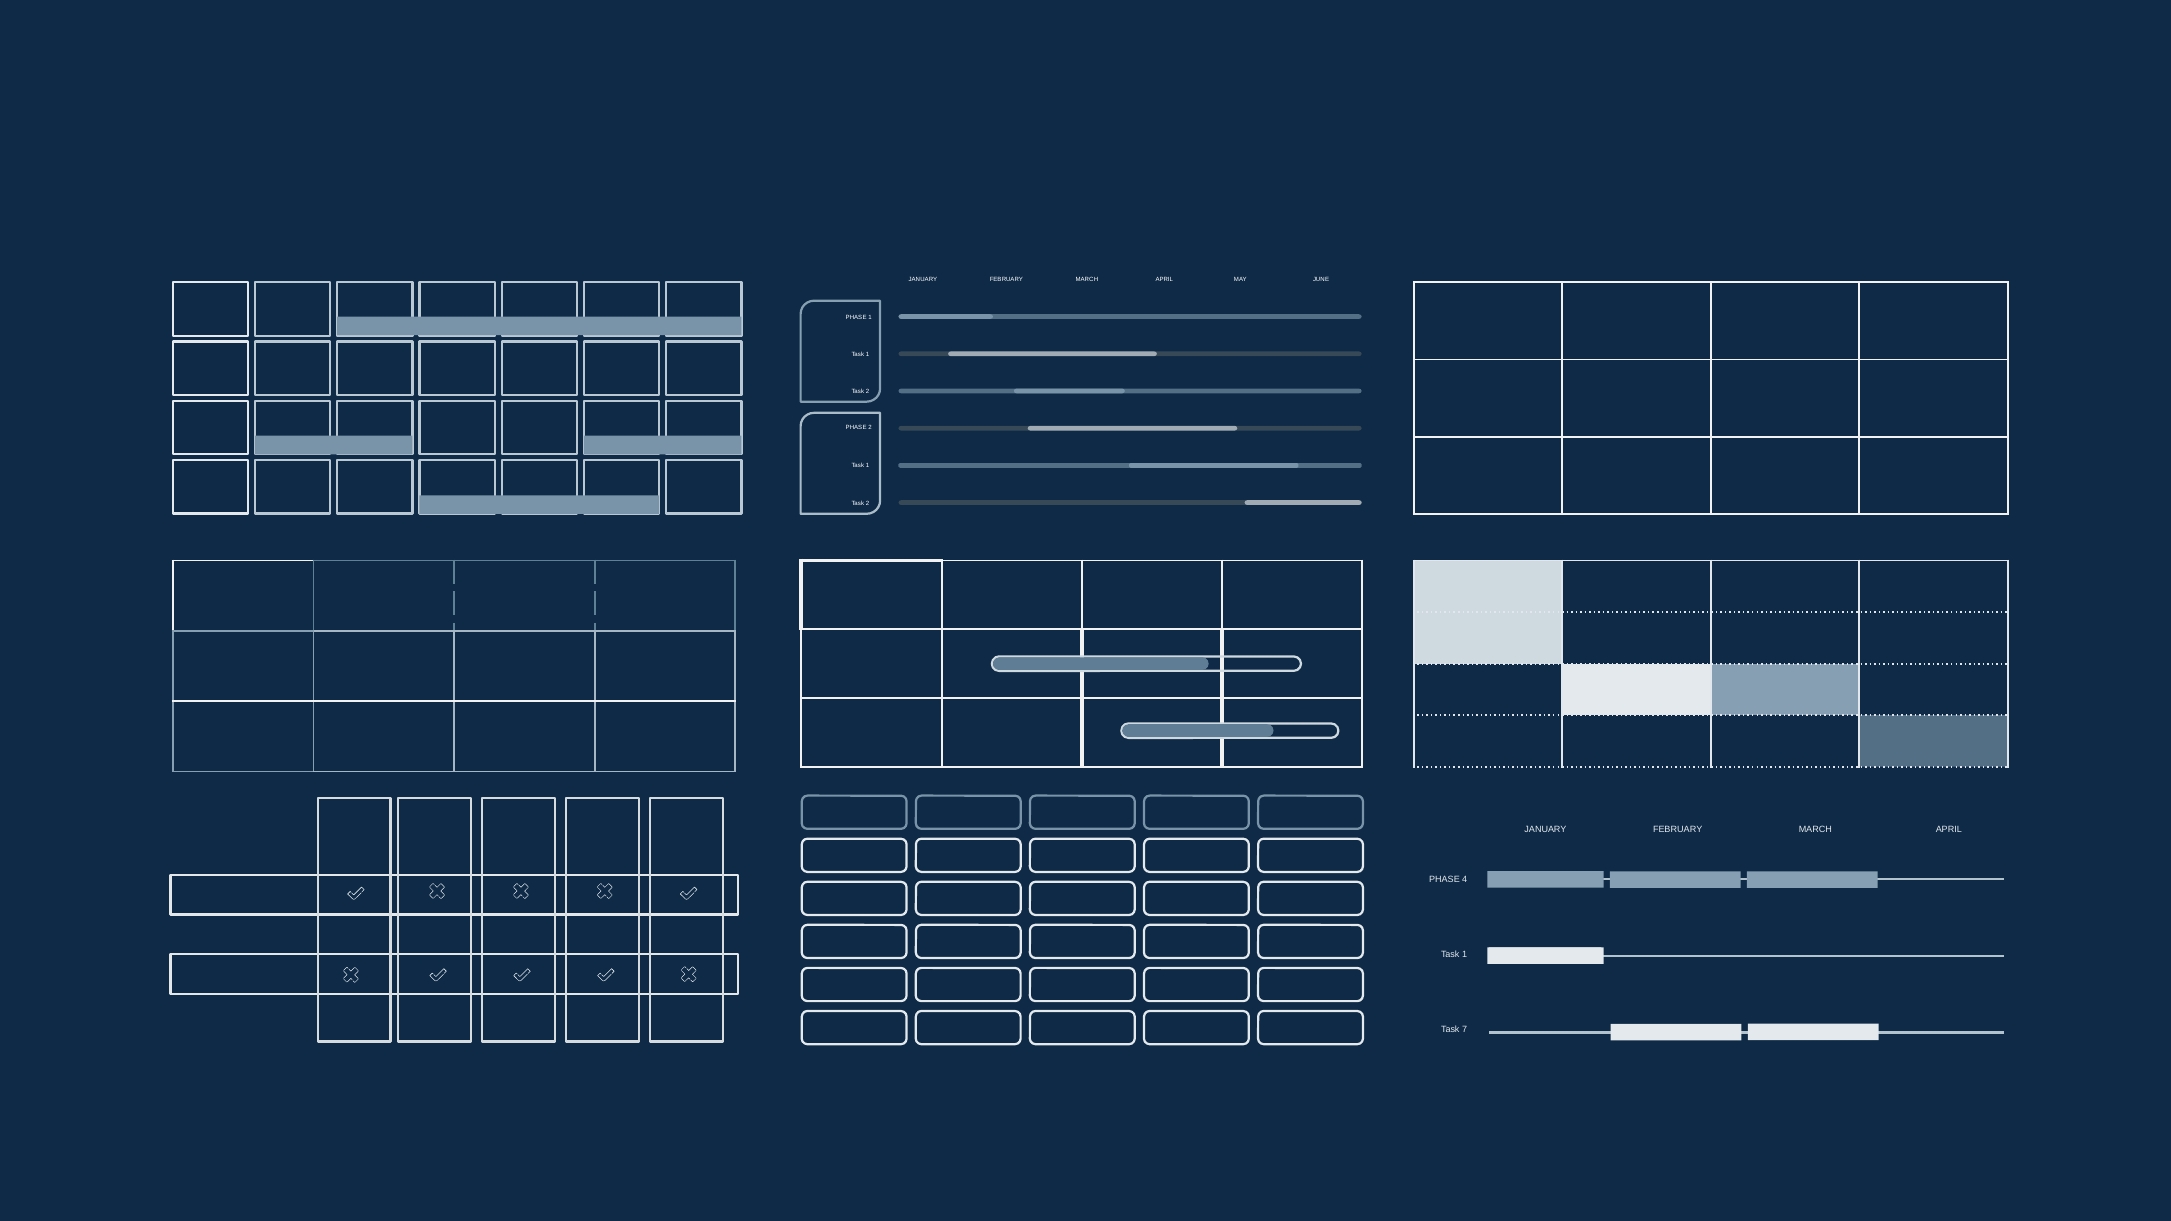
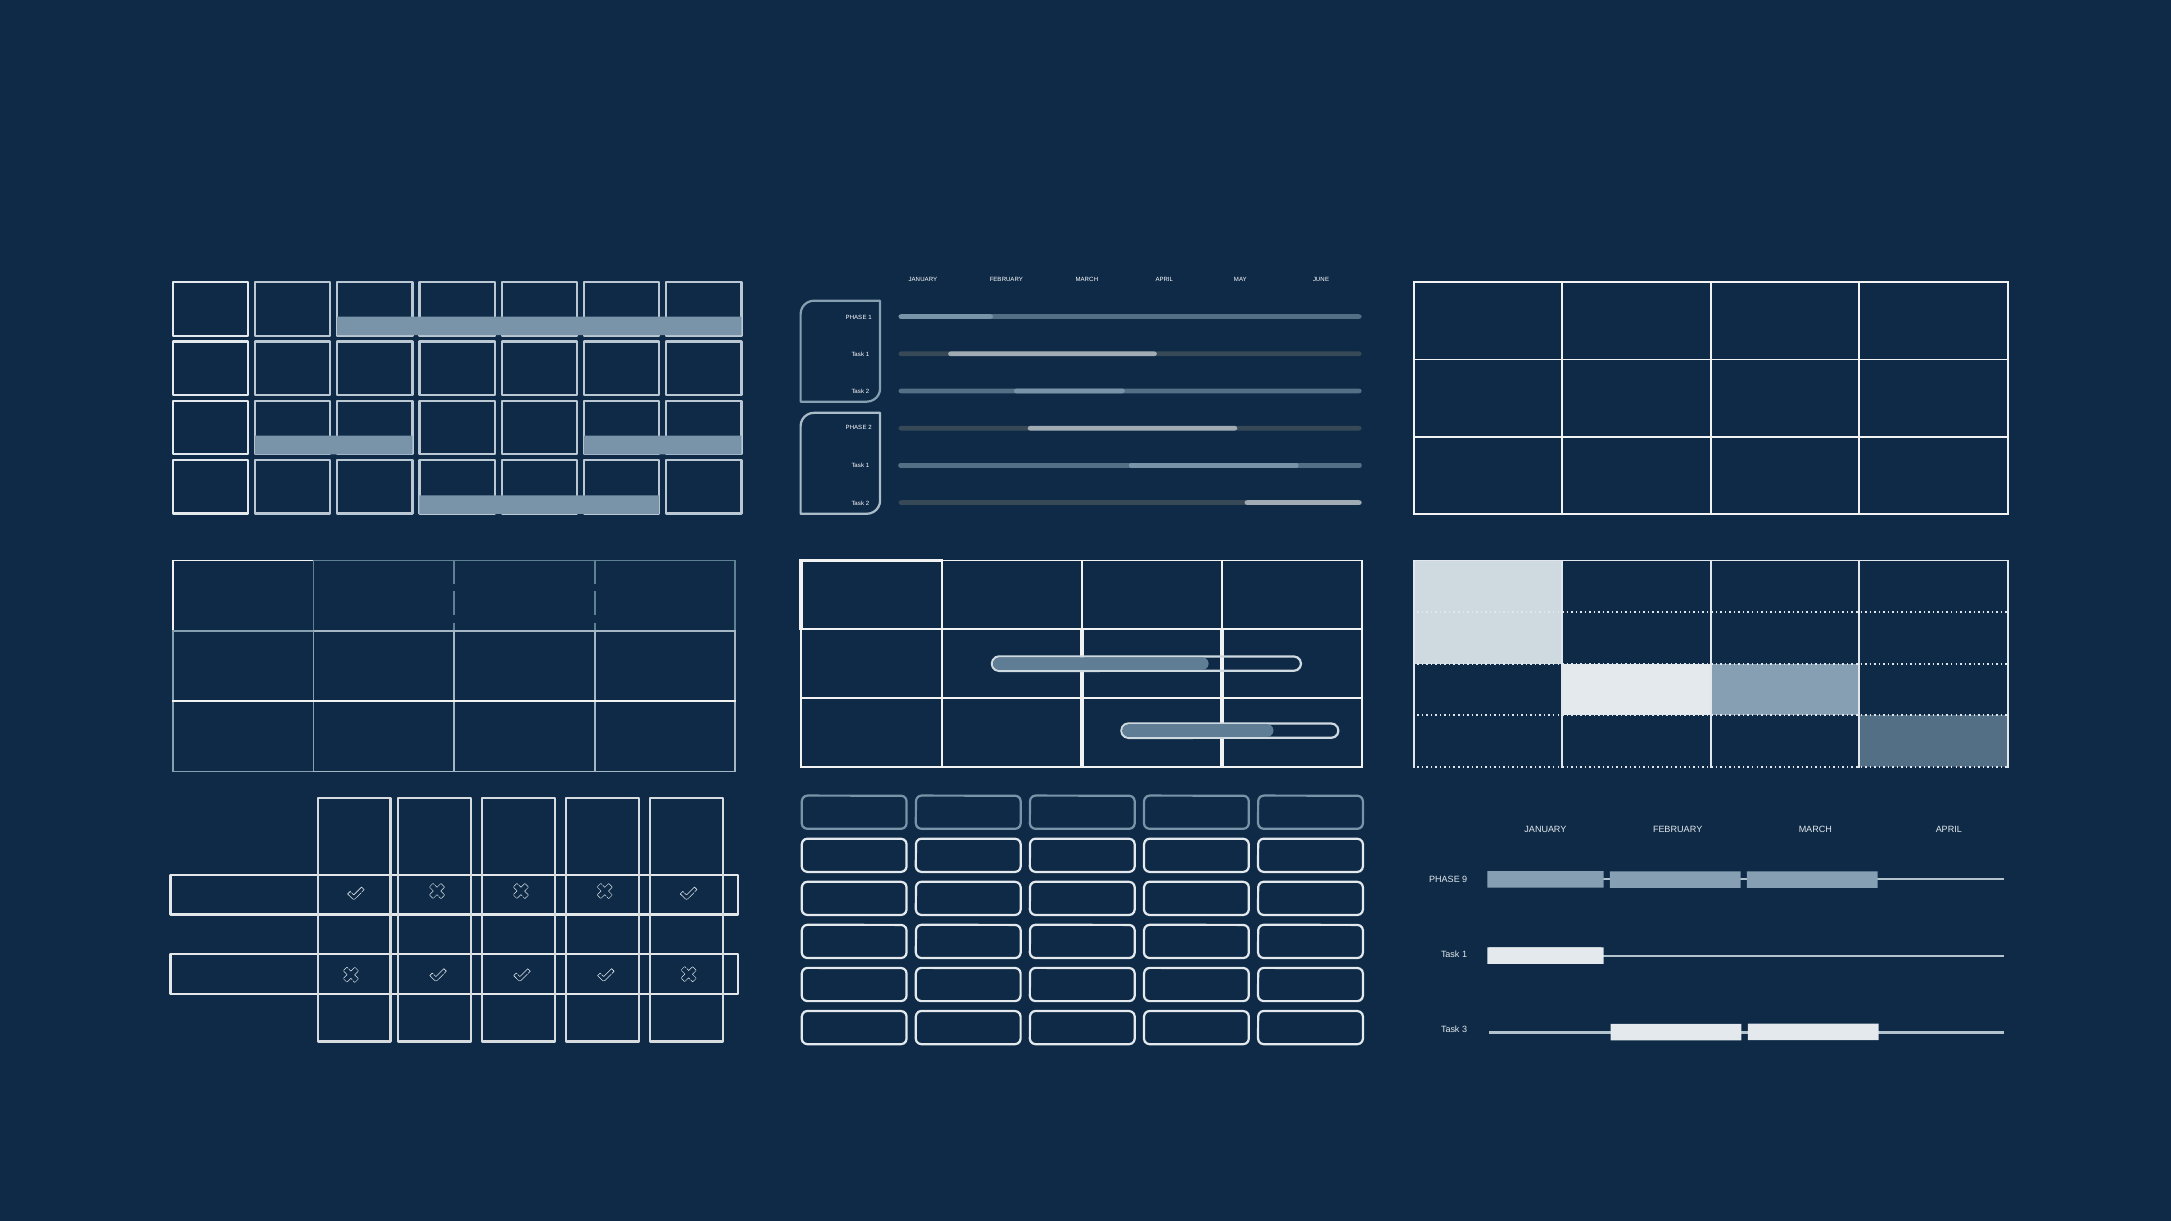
4: 4 -> 9 (1465, 880)
7: 7 -> 3 (1465, 1030)
